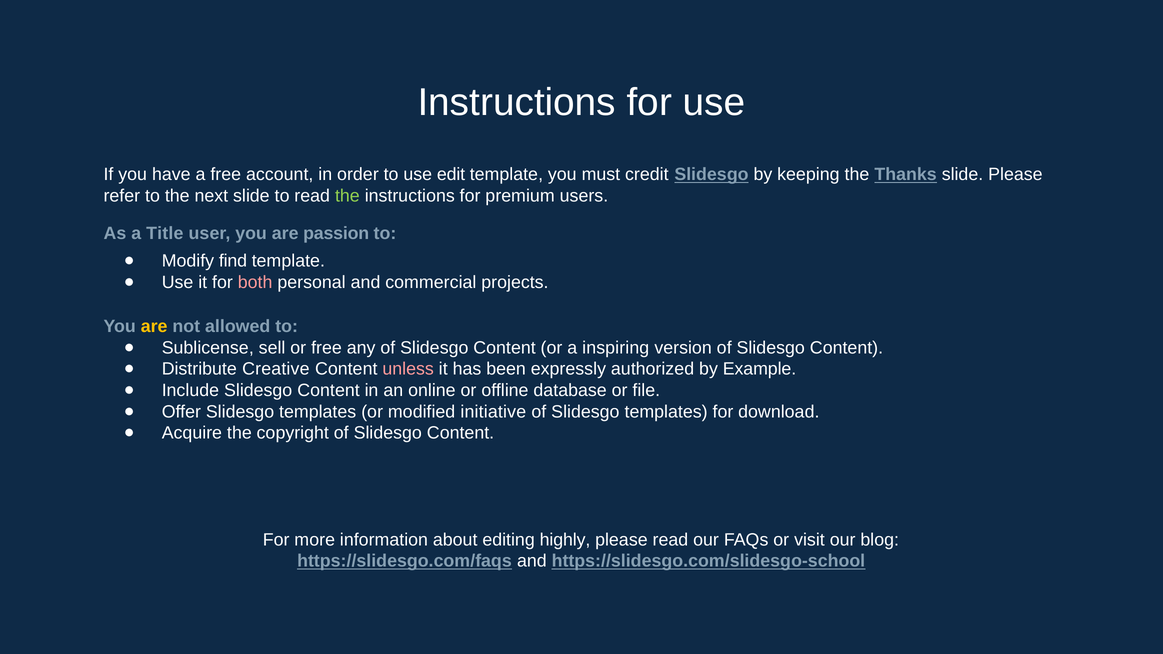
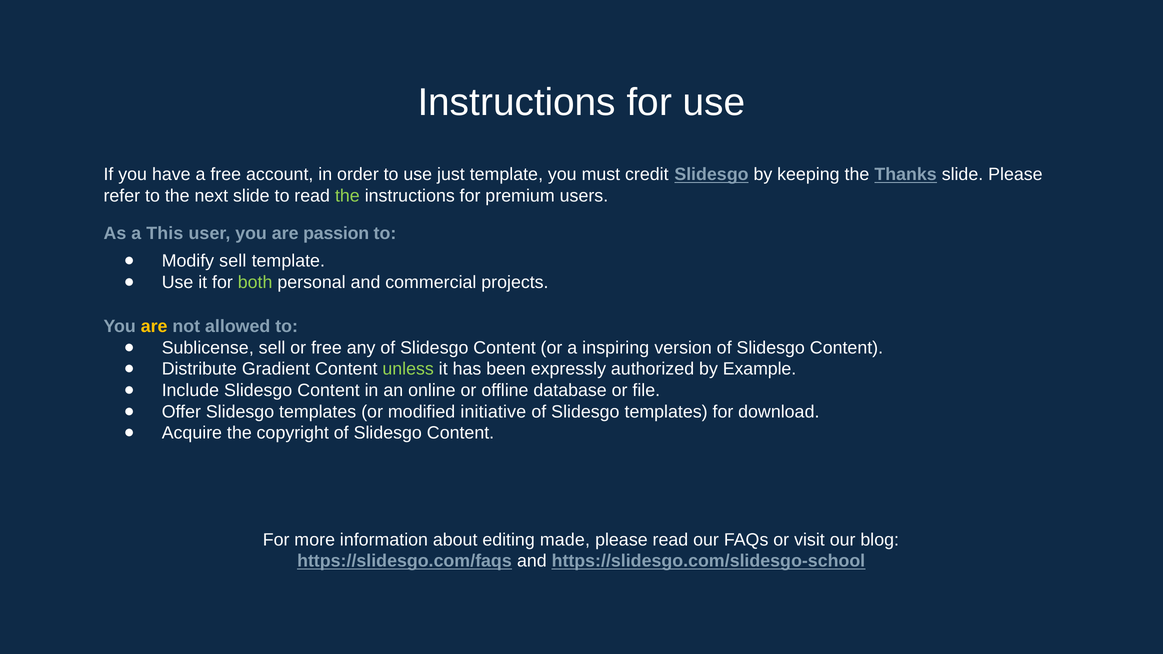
edit: edit -> just (451, 175)
Title: Title -> This (165, 233)
Modify find: find -> sell (233, 261)
both colour: pink -> light green (255, 283)
Creative: Creative -> Gradient (276, 369)
unless colour: pink -> light green (408, 369)
highly: highly -> made (565, 540)
